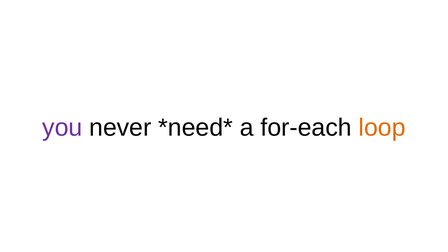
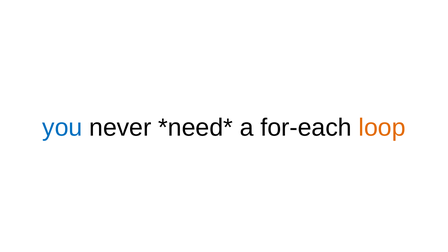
you colour: purple -> blue (62, 128)
